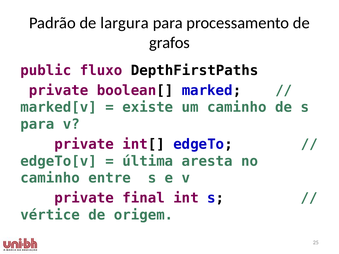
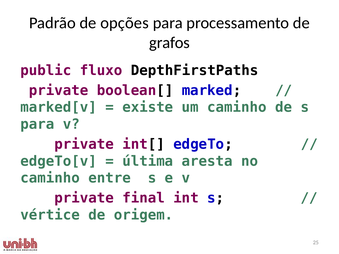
largura: largura -> opções (125, 23)
